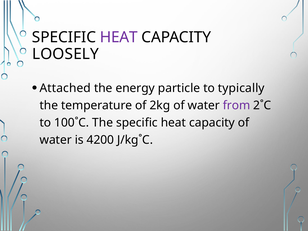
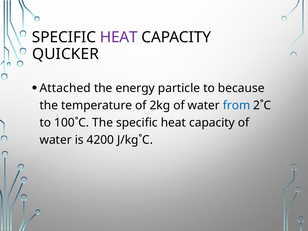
LOOSELY: LOOSELY -> QUICKER (65, 54)
typically: typically -> because (241, 88)
from colour: purple -> blue (237, 105)
